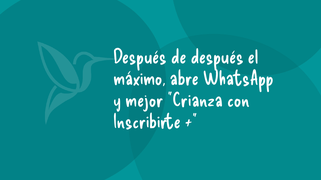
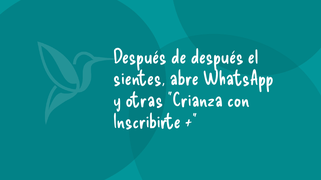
máximo: máximo -> sientes (139, 79)
mejor: mejor -> otras (144, 101)
